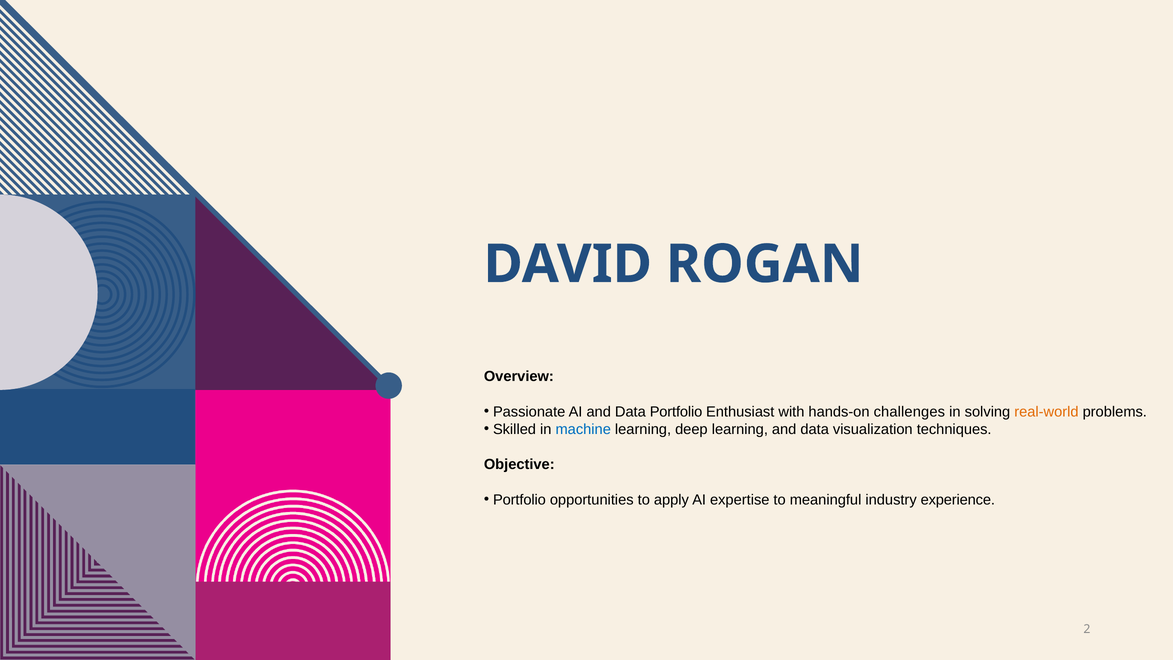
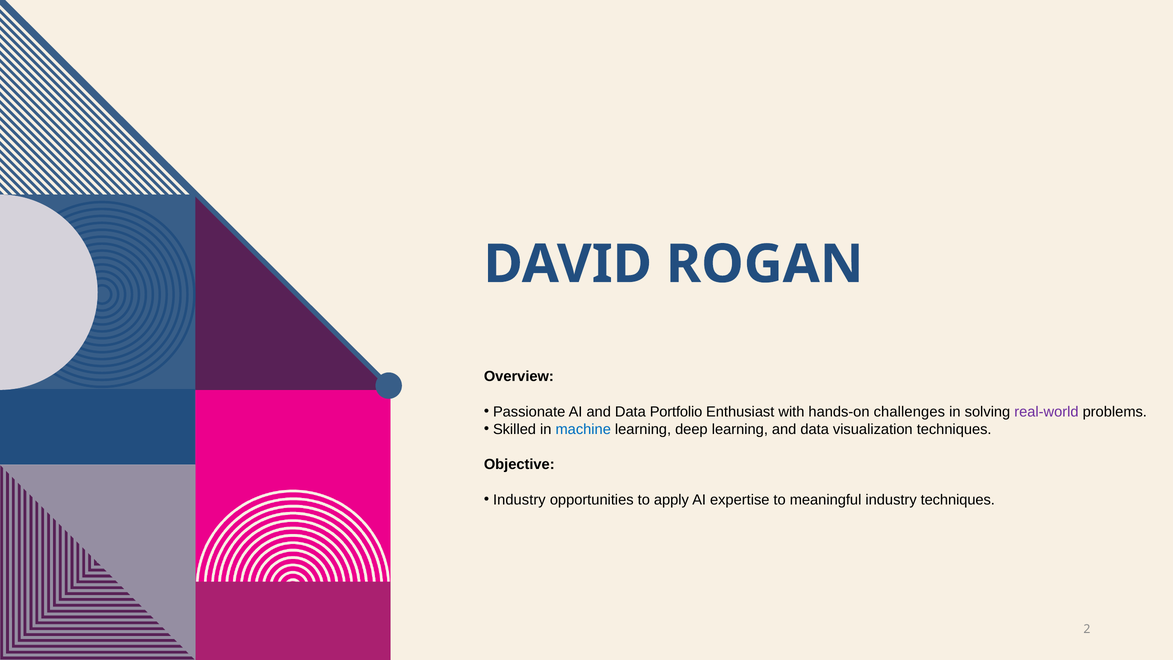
real-world colour: orange -> purple (1046, 412)
Portfolio: Portfolio -> Industry (519, 500)
industry experience: experience -> techniques (958, 500)
